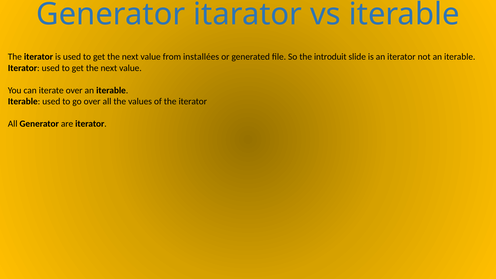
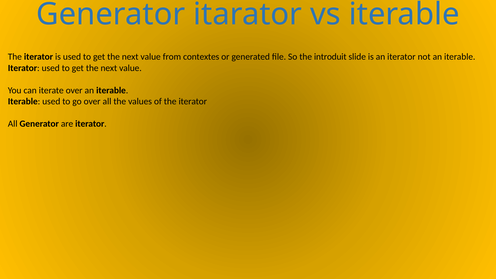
installées: installées -> contextes (201, 57)
